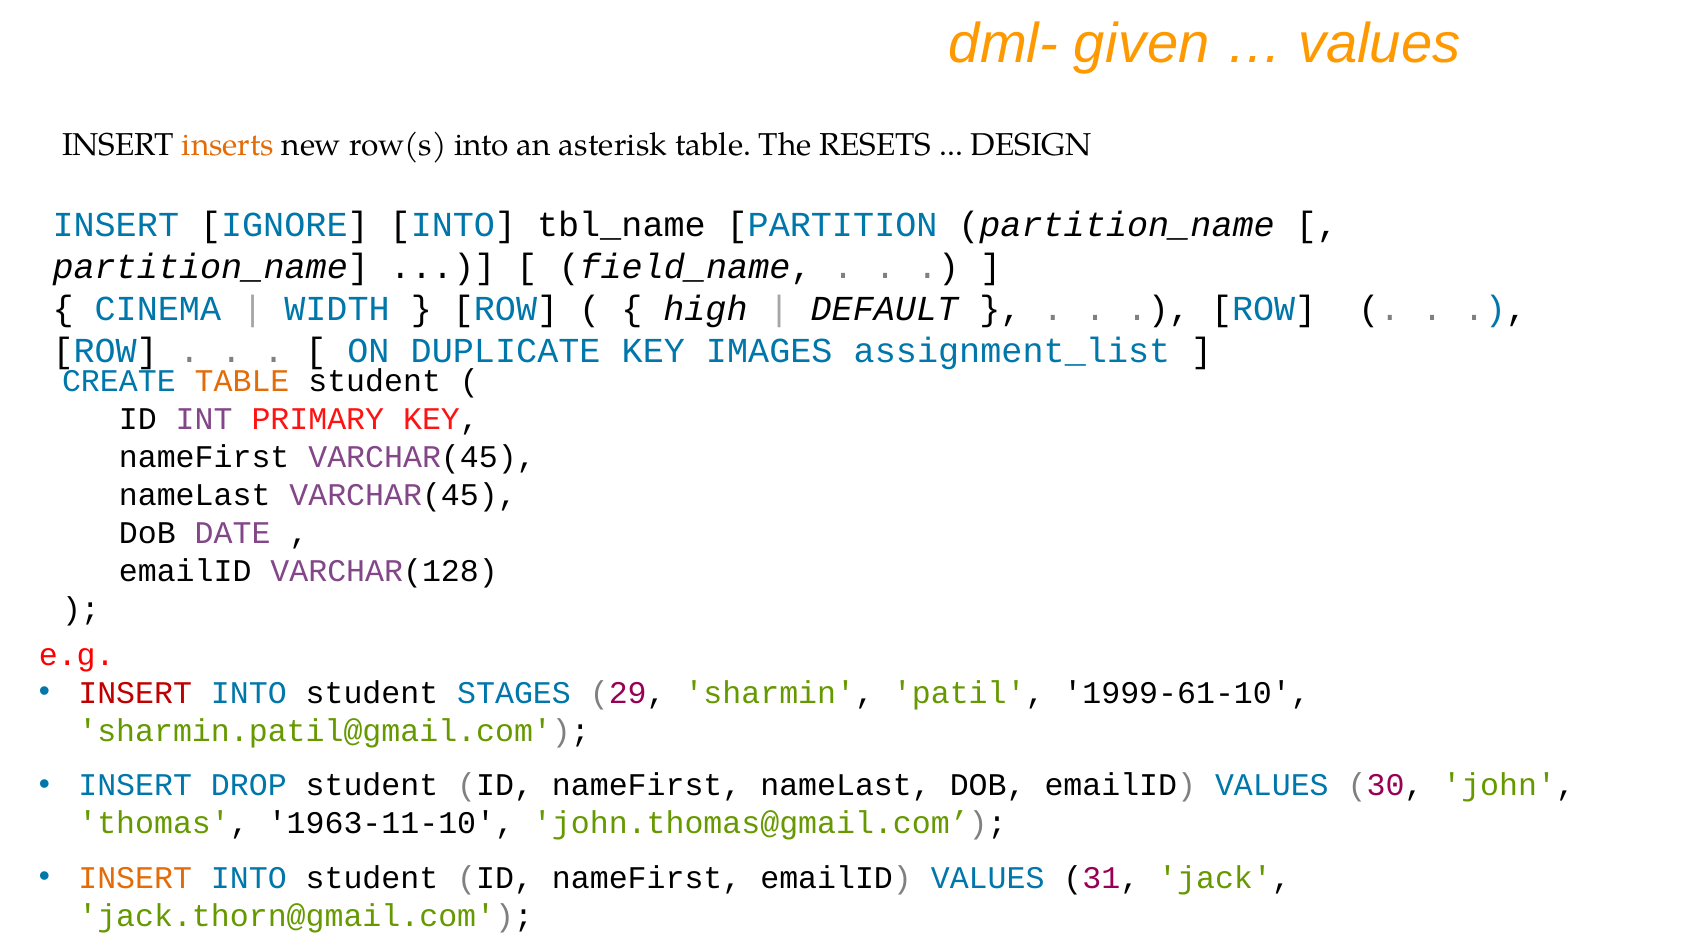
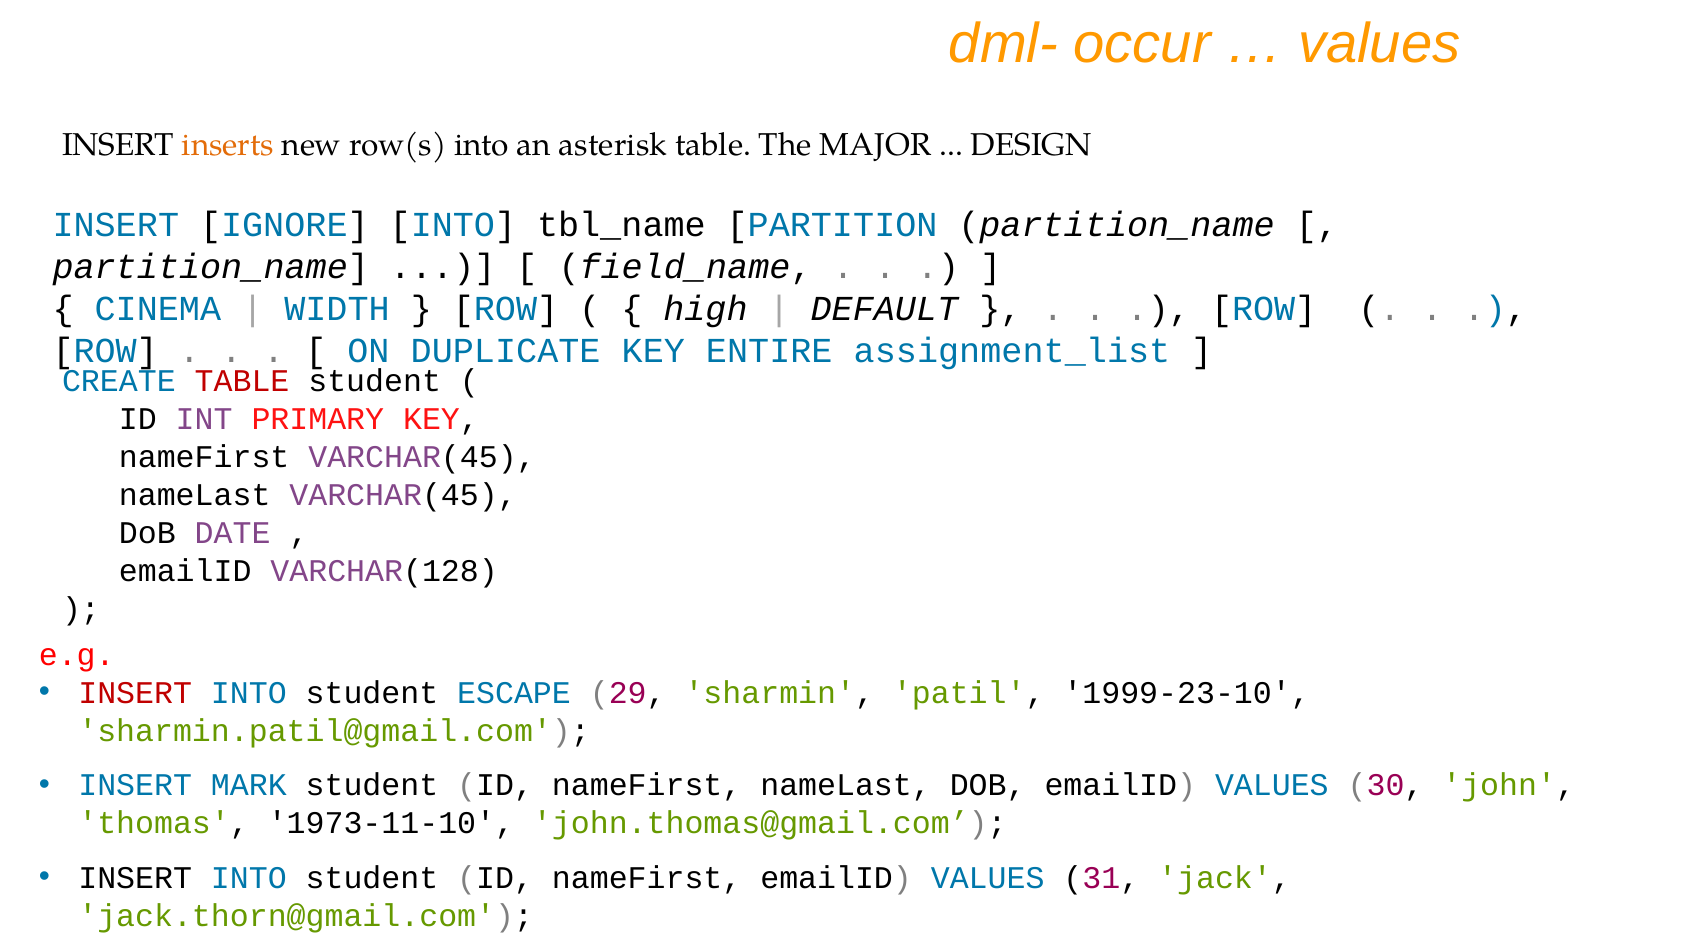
given: given -> occur (1142, 44)
RESETS: RESETS -> MAJOR (875, 145)
IMAGES: IMAGES -> ENTIRE (769, 351)
TABLE colour: orange -> red (242, 382)
STAGES: STAGES -> ESCAPE (514, 693)
1999-61-10: 1999-61-10 -> 1999-23-10 (1187, 693)
DROP: DROP -> MARK (249, 786)
1963-11-10: 1963-11-10 -> 1973-11-10 (391, 824)
INSERT colour: orange -> black (135, 878)
